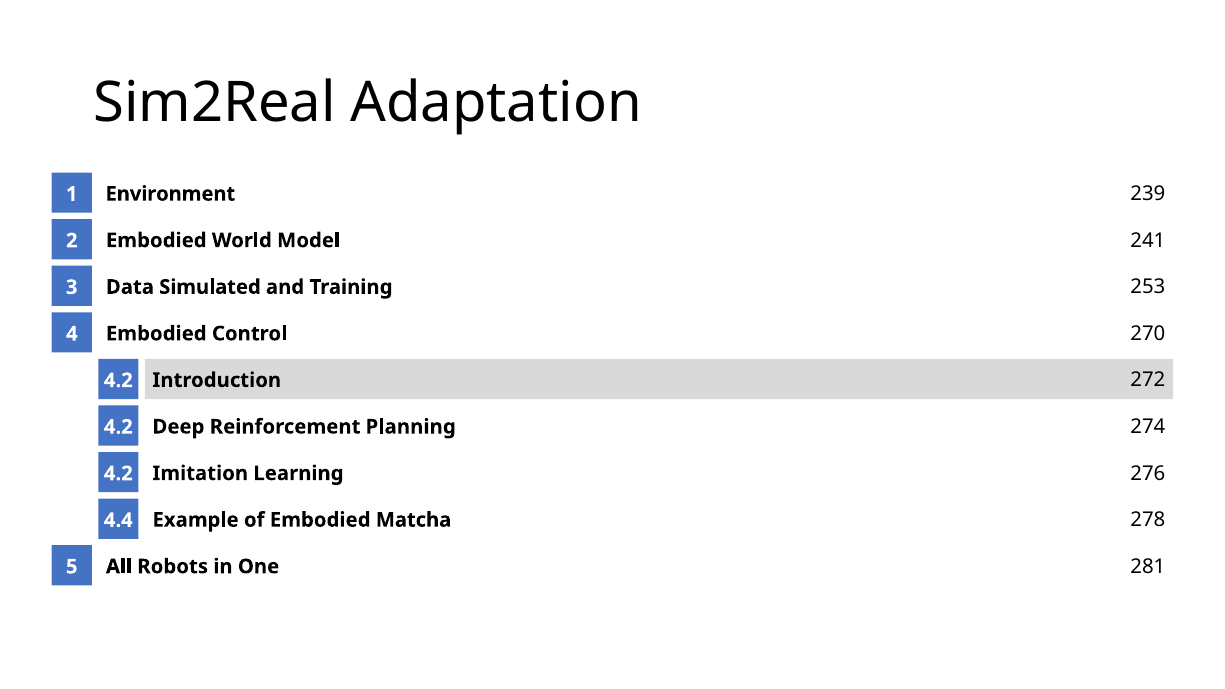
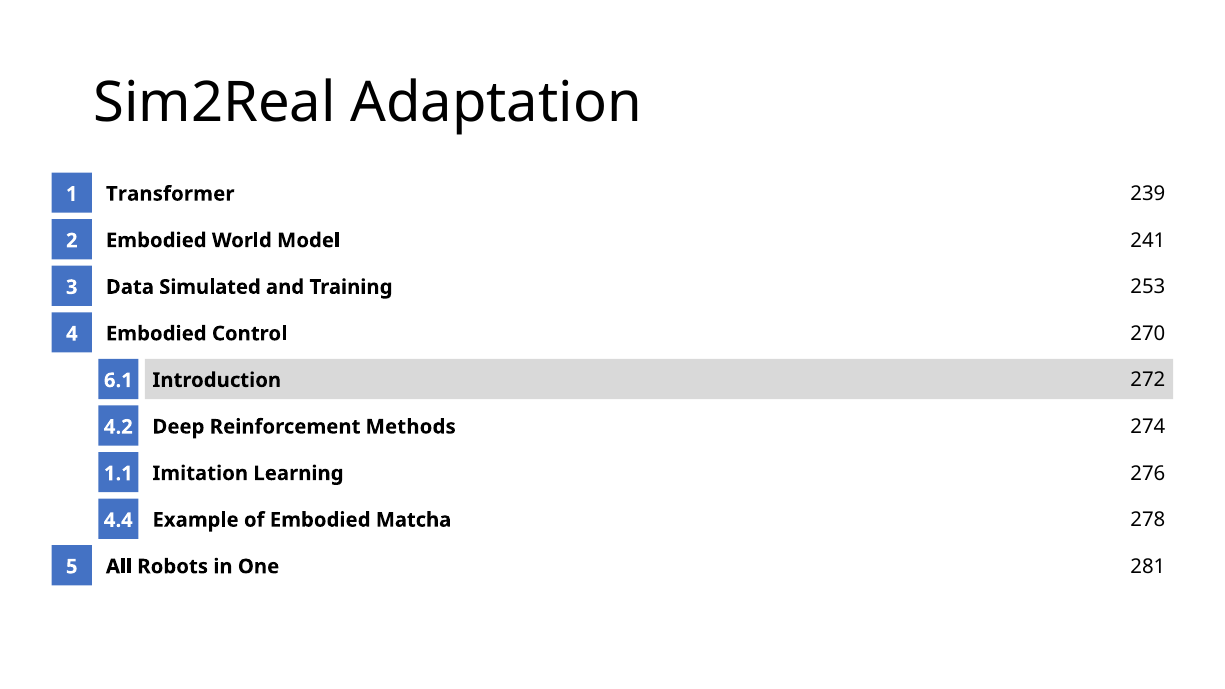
Environment: Environment -> Transformer (170, 194)
4.2: 4.2 -> 6.1 (118, 380)
Planning: Planning -> Methods (411, 427)
4.2: 4.2 -> 1.1 (118, 474)
